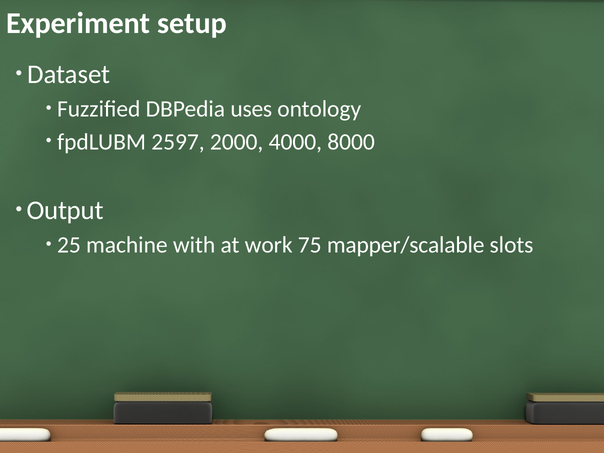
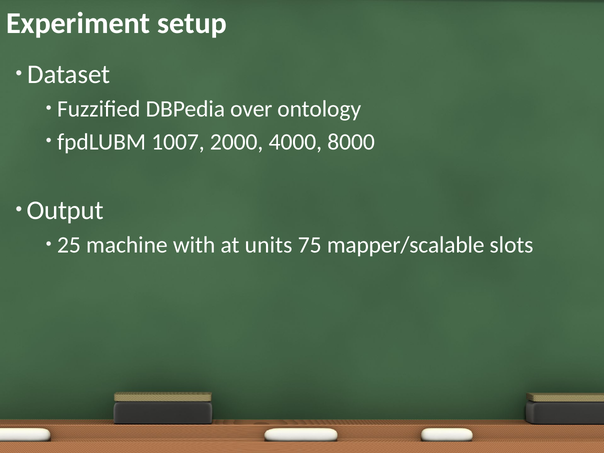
uses: uses -> over (251, 109)
2597: 2597 -> 1007 (178, 142)
work: work -> units (269, 245)
